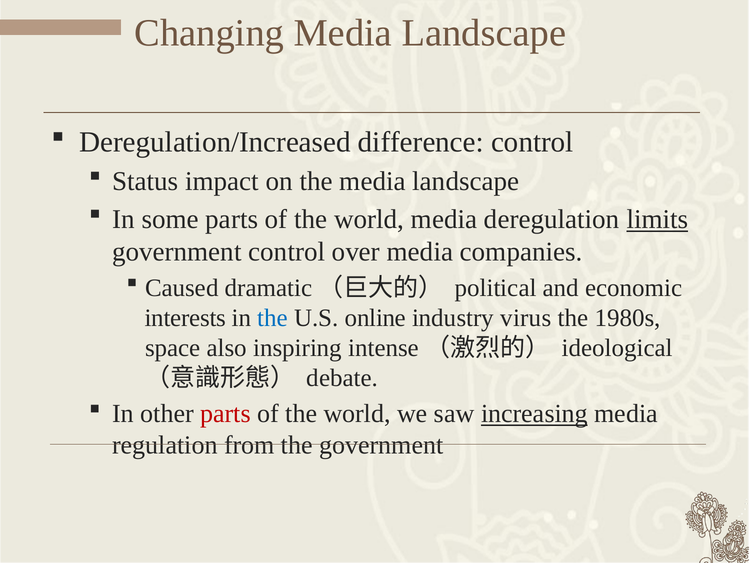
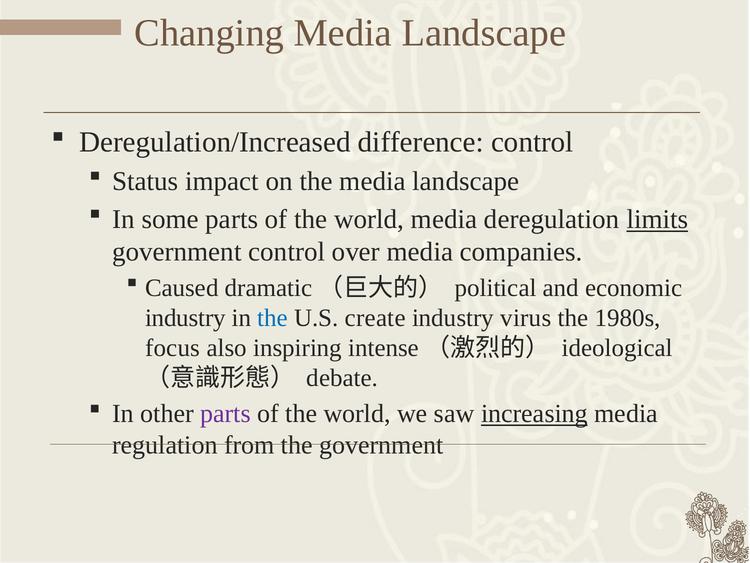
interests: interests -> industry (185, 318)
online: online -> create (375, 318)
space: space -> focus (173, 348)
parts colour: red -> purple (225, 413)
